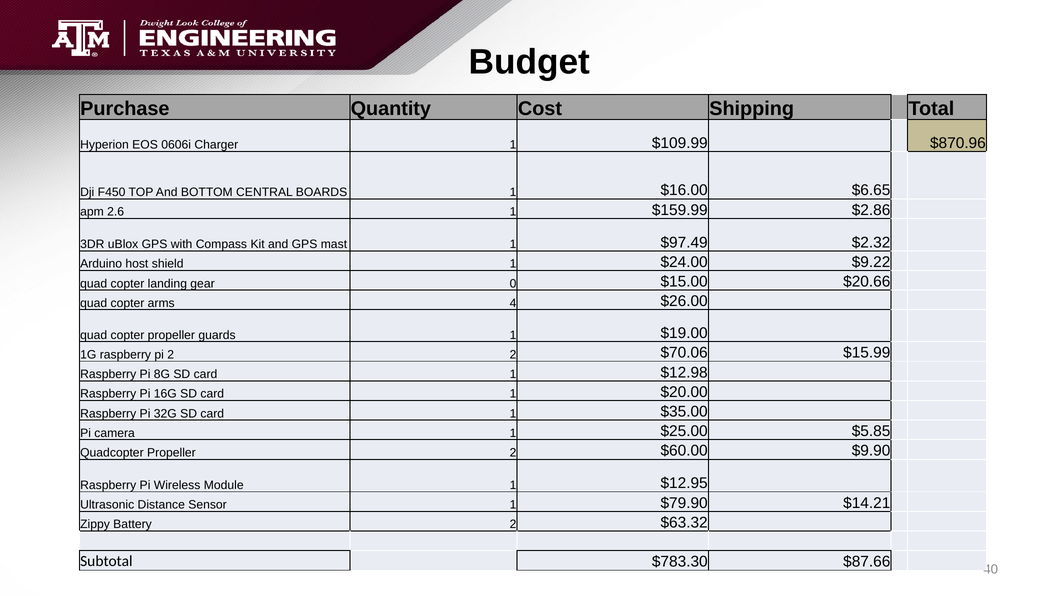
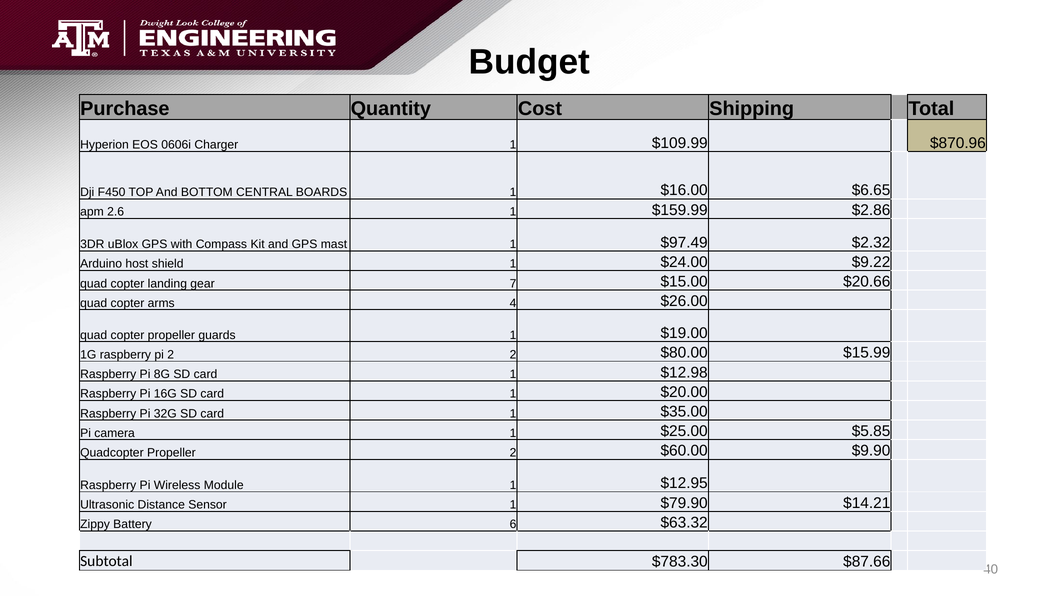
0: 0 -> 7 (513, 283)
$70.06: $70.06 -> $80.00 (684, 353)
Battery 2: 2 -> 6 (513, 524)
